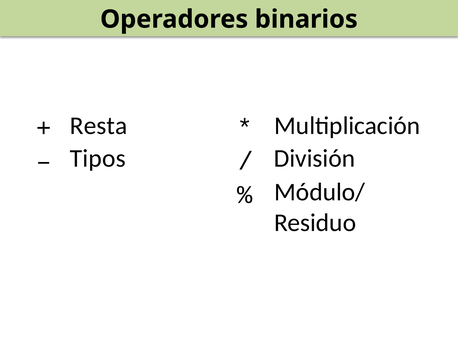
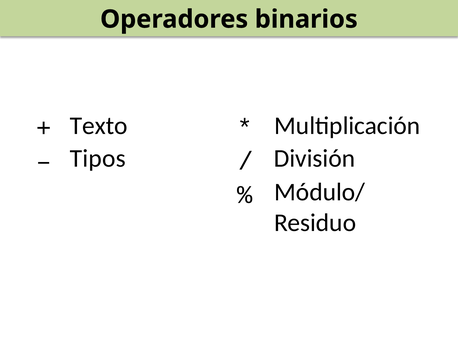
Resta: Resta -> Texto (99, 125)
